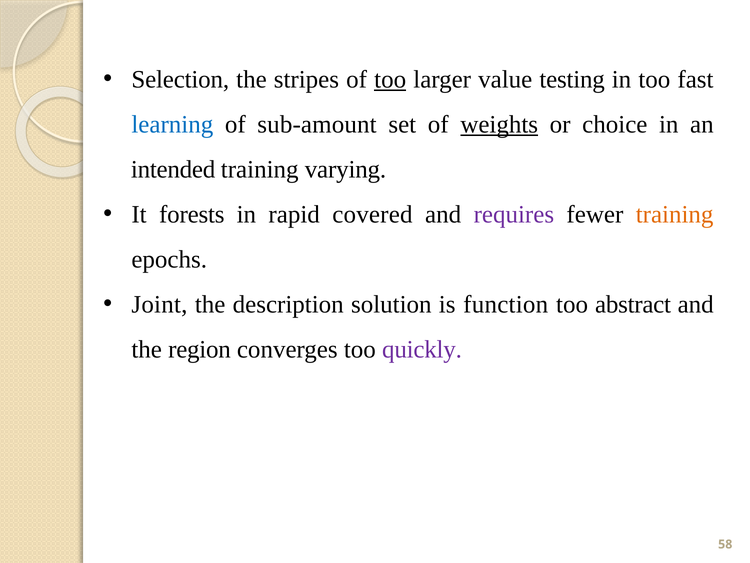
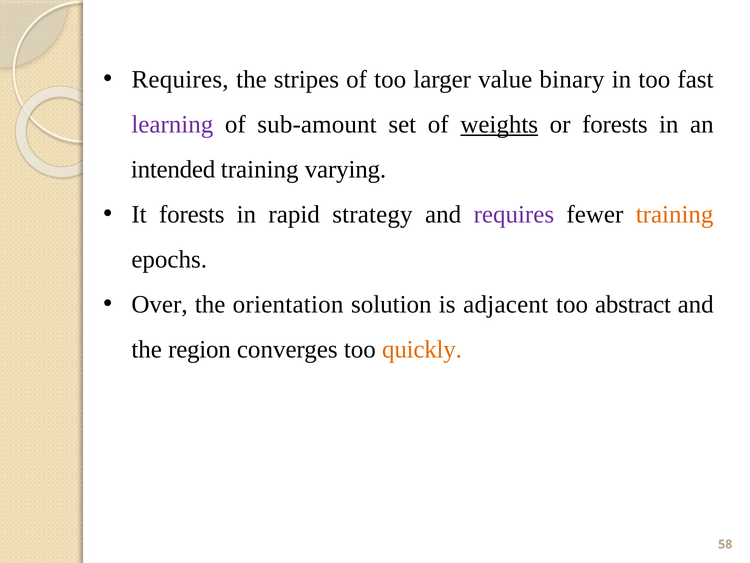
Selection: Selection -> Requires (180, 79)
too underline: present -> none (390, 79)
testing: testing -> binary (572, 79)
learning colour: blue -> purple (172, 124)
or choice: choice -> forests (615, 124)
covered: covered -> strategy (372, 214)
Joint: Joint -> Over (160, 304)
description: description -> orientation (288, 304)
function: function -> adjacent (506, 304)
quickly colour: purple -> orange (422, 349)
